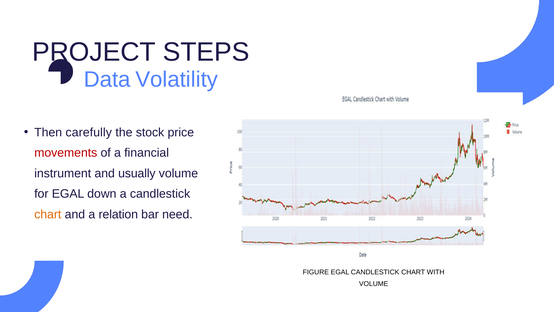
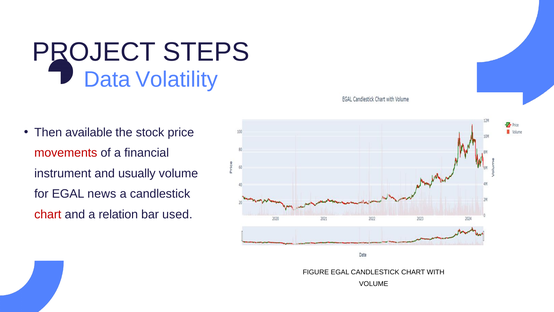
carefully: carefully -> available (89, 132)
down: down -> news (102, 194)
chart colour: orange -> red (48, 214)
need: need -> used (177, 214)
